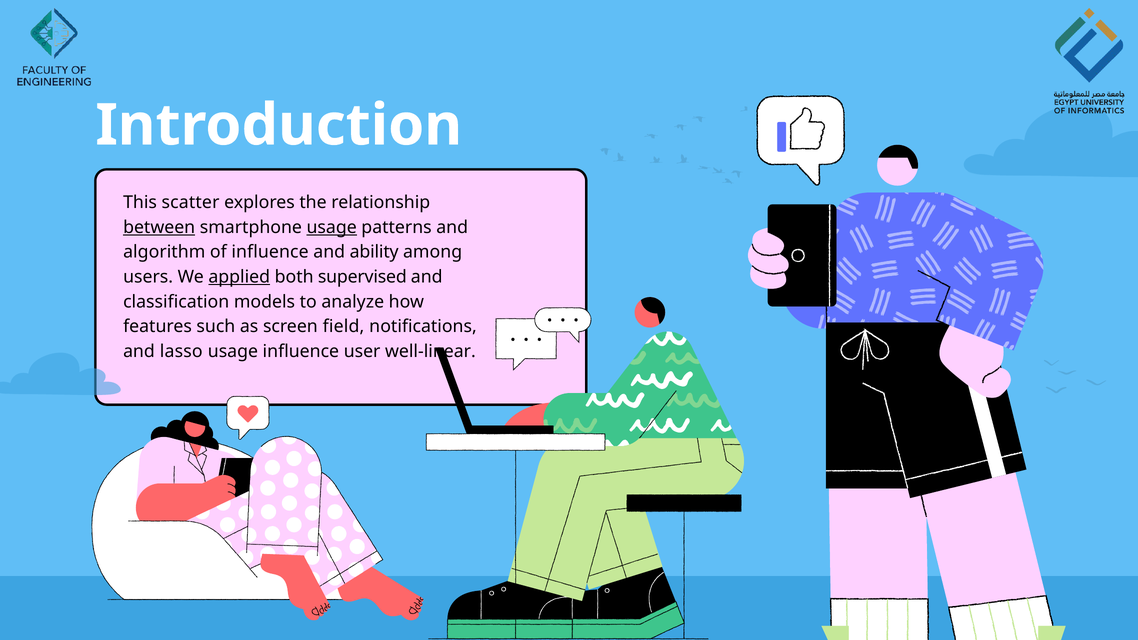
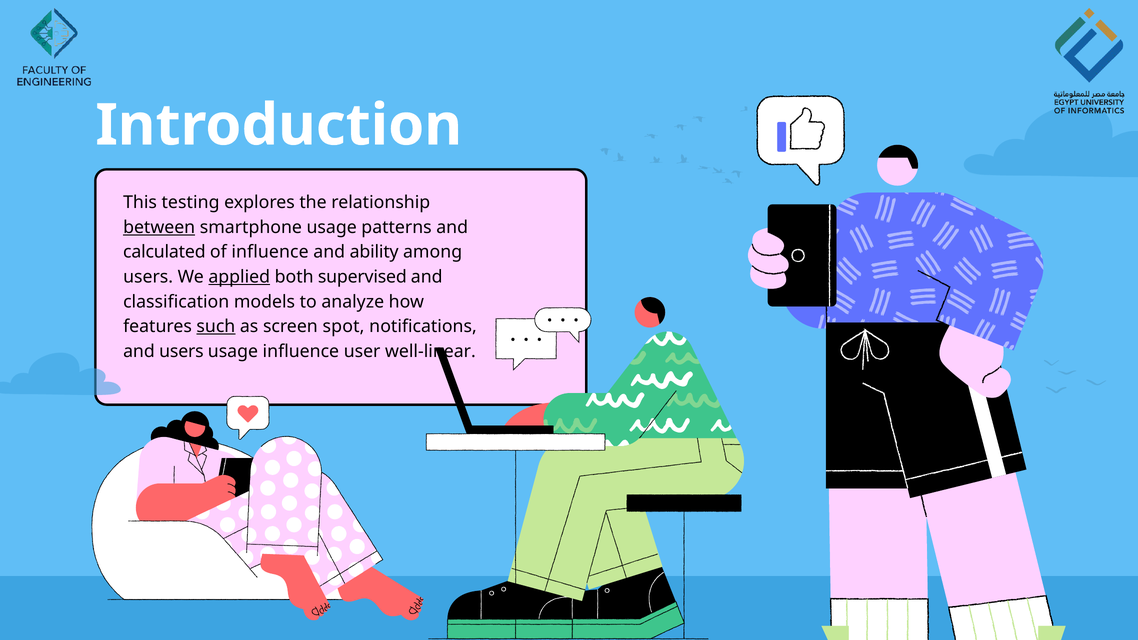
scatter: scatter -> testing (191, 203)
usage underline: present -> none (332, 227)
algorithm: algorithm -> calculated (164, 252)
such underline: none -> present (216, 327)
field: field -> spot (343, 327)
and lasso: lasso -> users (181, 351)
